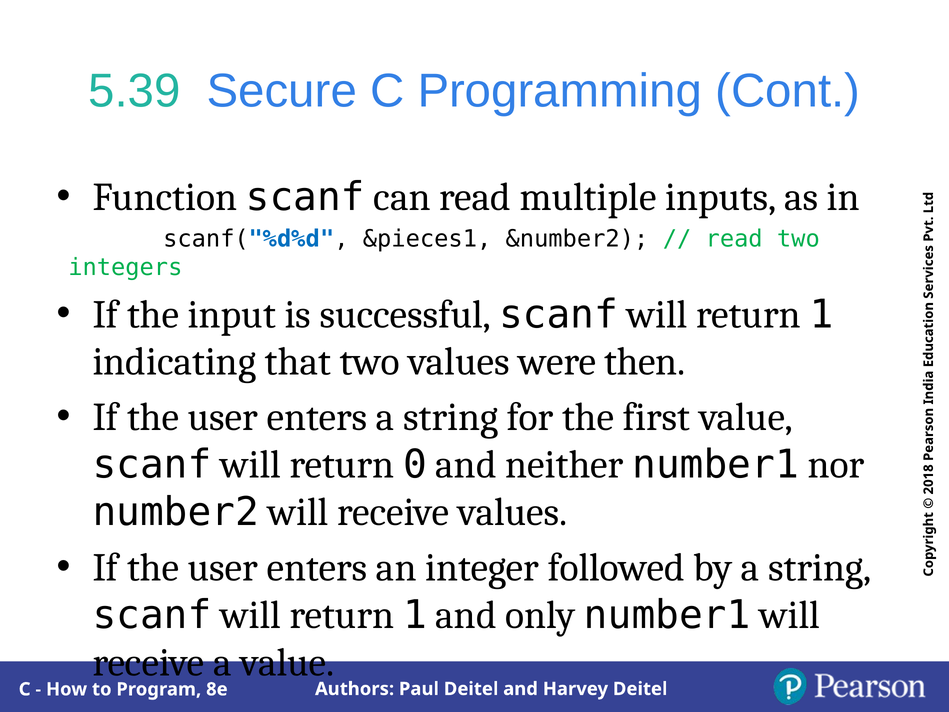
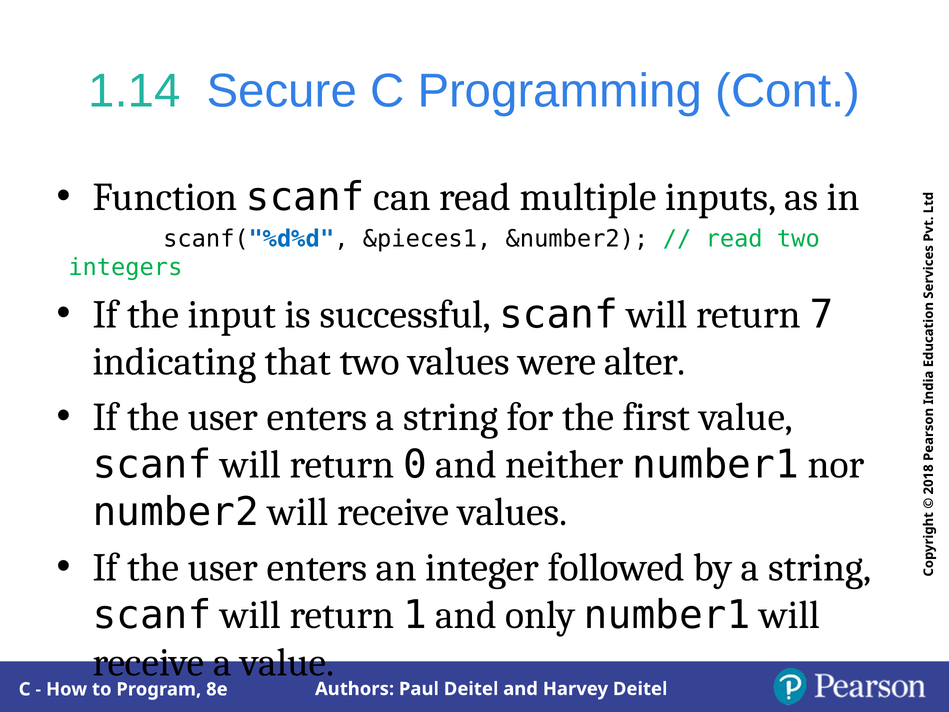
5.39: 5.39 -> 1.14 (134, 91)
1: 1 -> 7 (821, 314)
then: then -> alter (645, 362)
